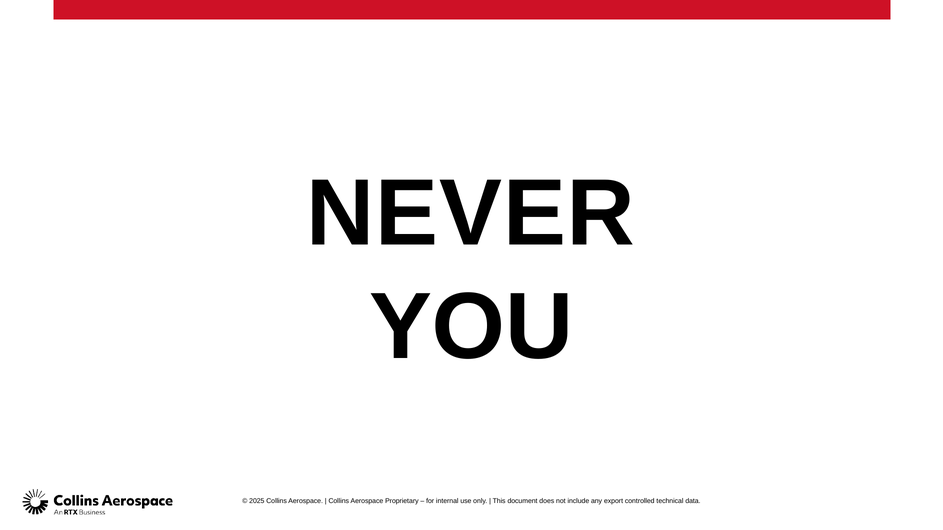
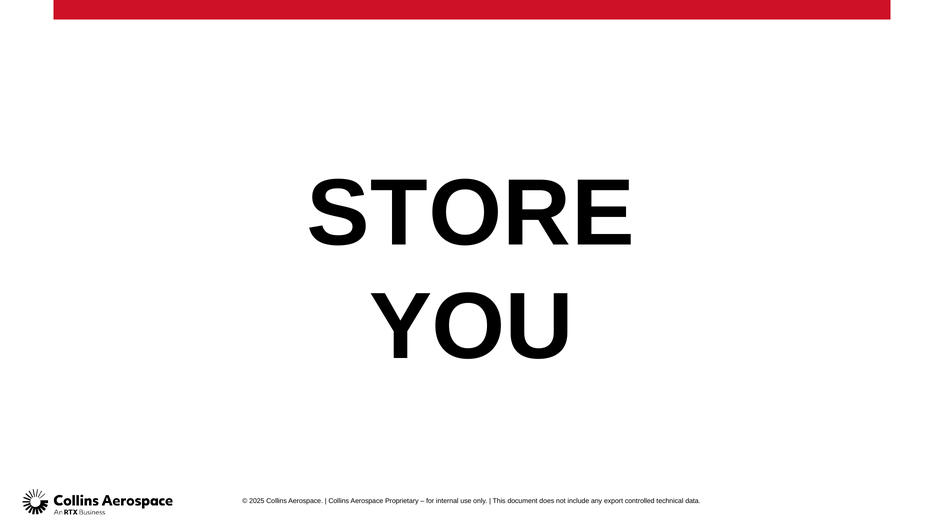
NEVER: NEVER -> STORE (471, 214)
